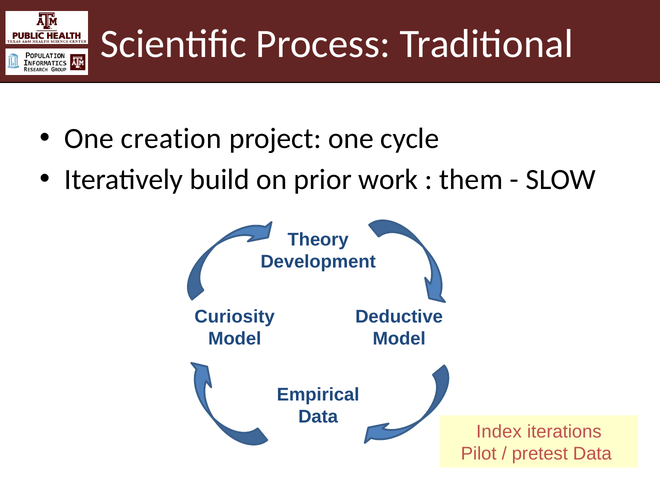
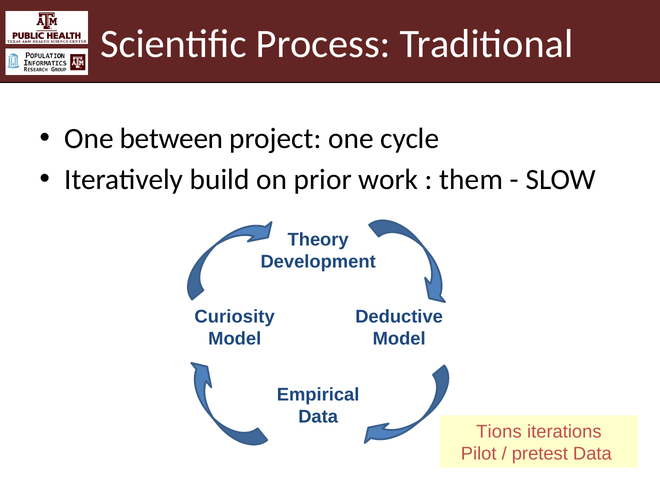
creation: creation -> between (172, 138)
Index: Index -> Tions (499, 432)
